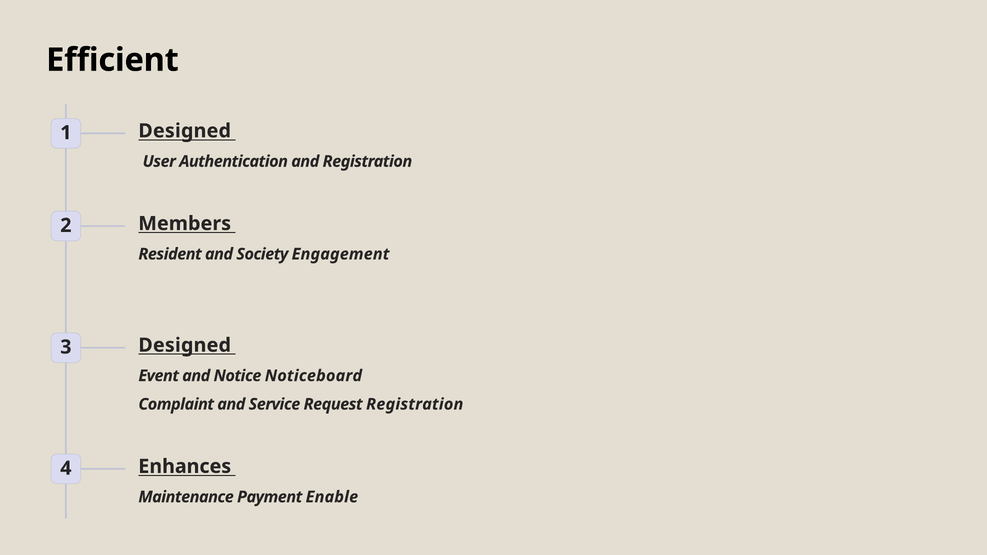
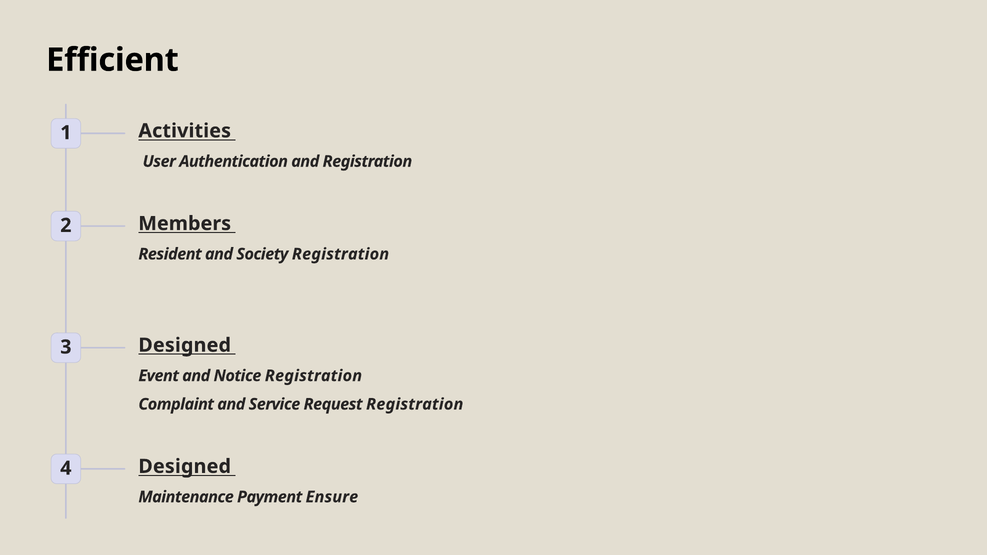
1 Designed: Designed -> Activities (185, 131)
Society Engagement: Engagement -> Registration (340, 254)
Notice Noticeboard: Noticeboard -> Registration (313, 376)
4 Enhances: Enhances -> Designed (185, 467)
Enable: Enable -> Ensure (332, 497)
